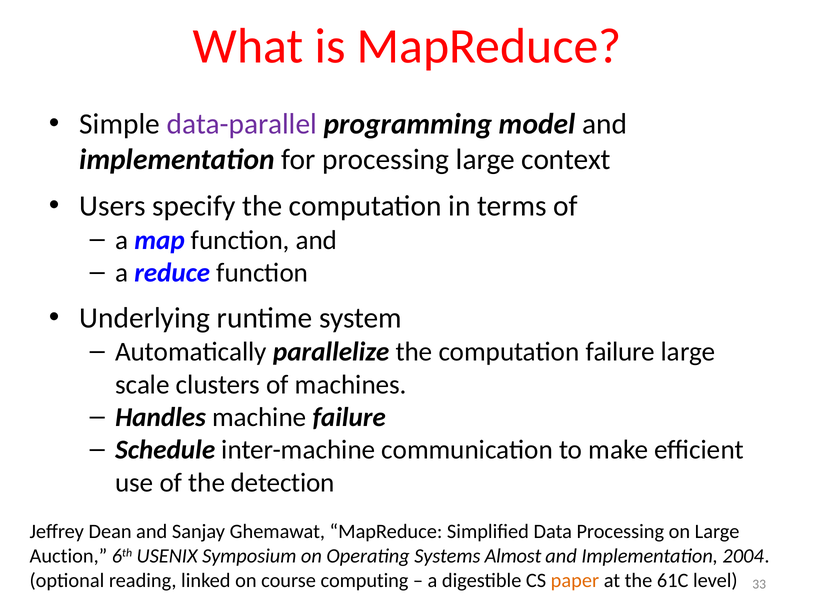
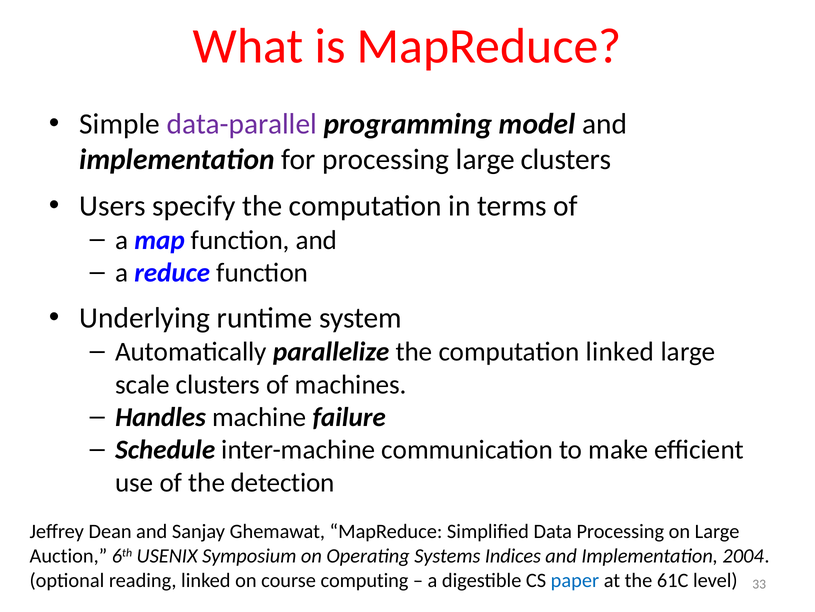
large context: context -> clusters (566, 159)
computation failure: failure -> linked (620, 352)
Almost: Almost -> Indices (513, 555)
paper colour: orange -> blue (575, 580)
